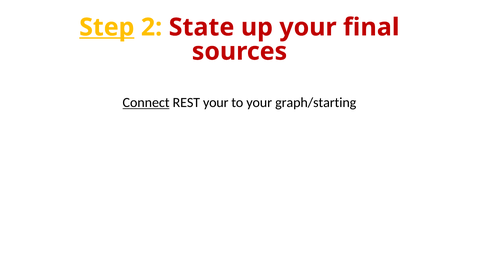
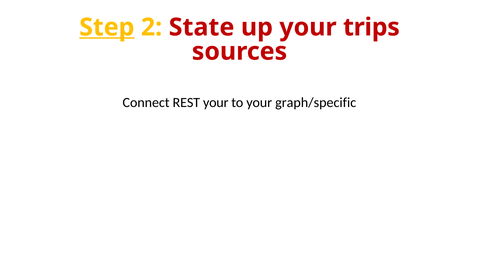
final: final -> trips (371, 27)
Connect underline: present -> none (146, 103)
graph/starting: graph/starting -> graph/specific (316, 103)
